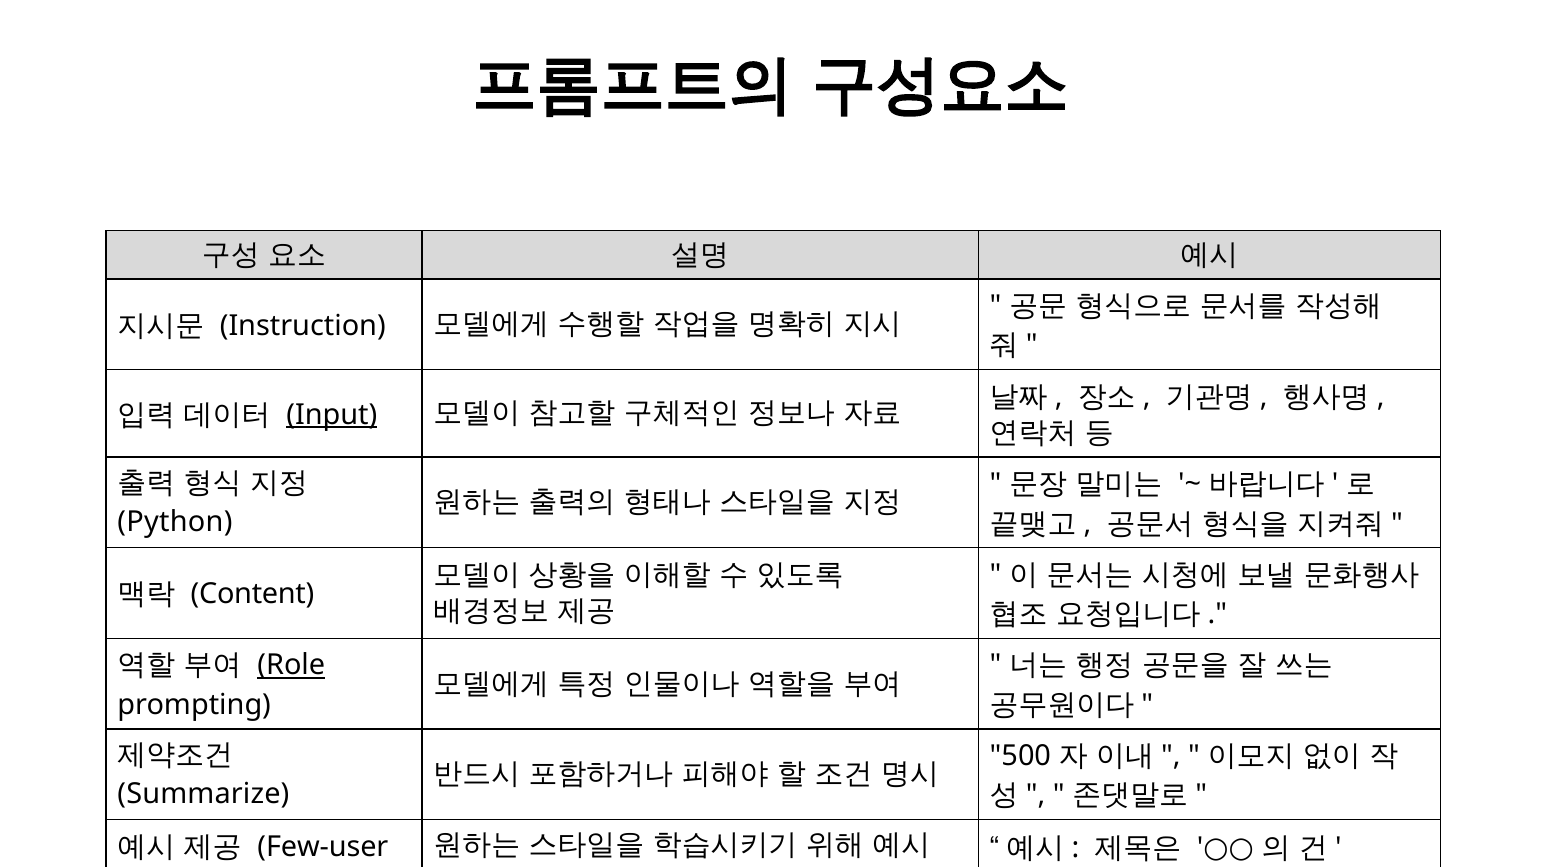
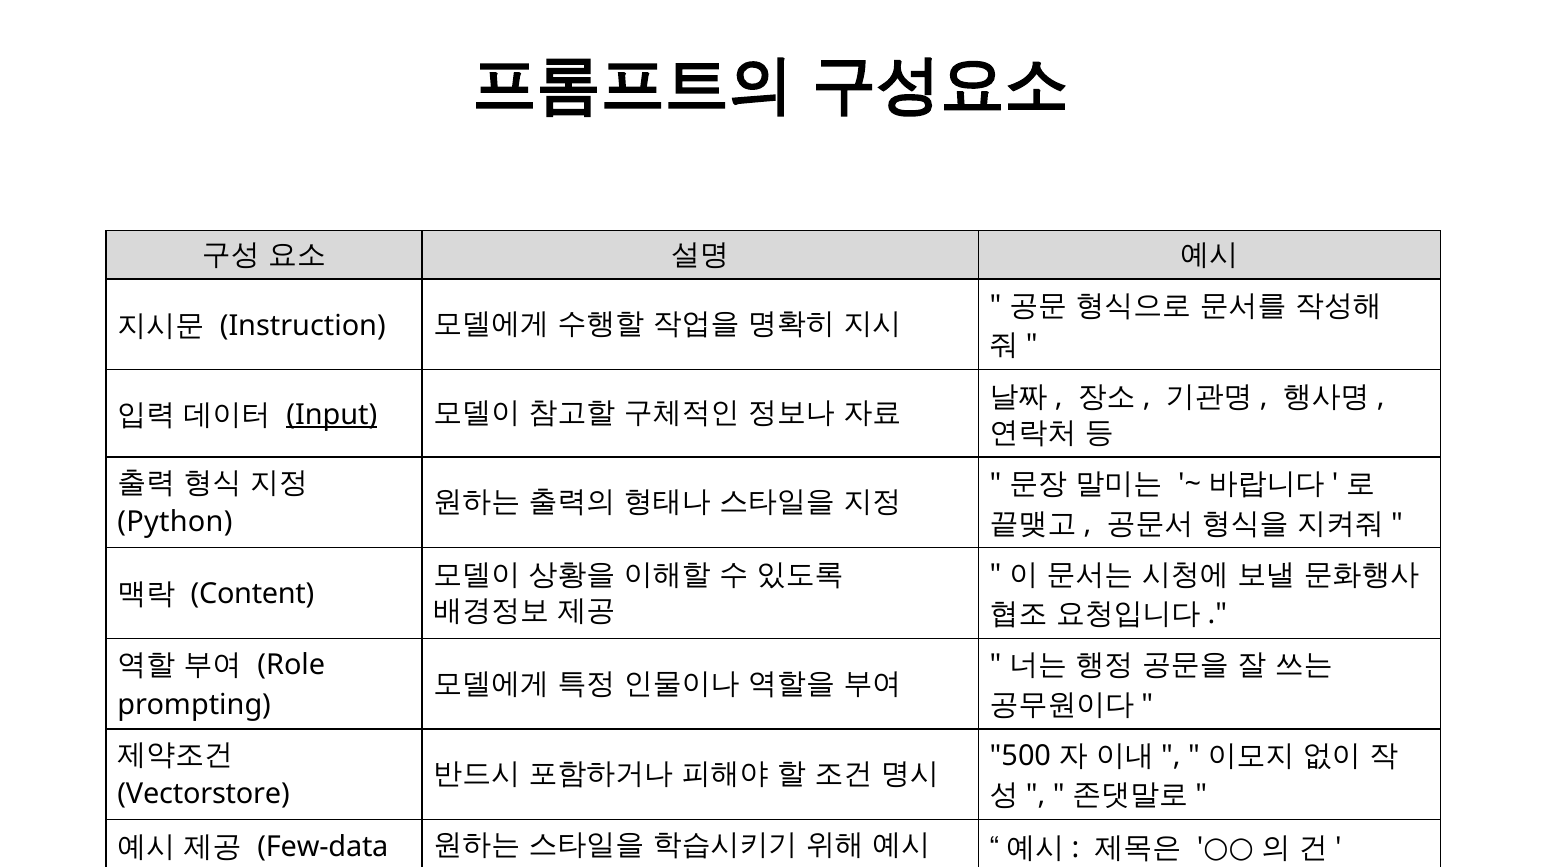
Role underline: present -> none (291, 665)
Summarize: Summarize -> Vectorstore (204, 794)
Few-user: Few-user -> Few-data (323, 846)
